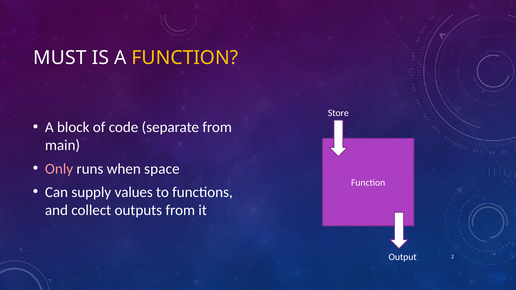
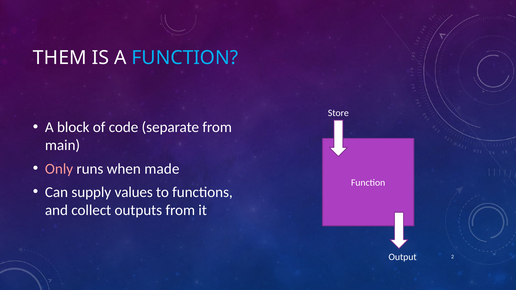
MUST: MUST -> THEM (60, 58)
FUNCTION colour: yellow -> light blue (185, 58)
space: space -> made (162, 169)
